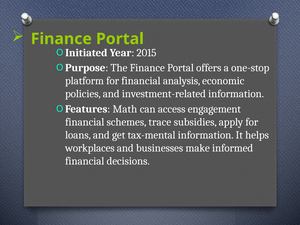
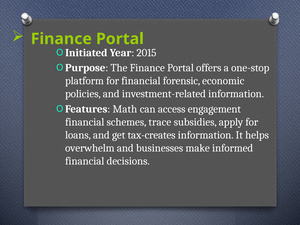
analysis: analysis -> forensic (182, 81)
tax-mental: tax-mental -> tax-creates (152, 135)
workplaces: workplaces -> overwhelm (90, 148)
